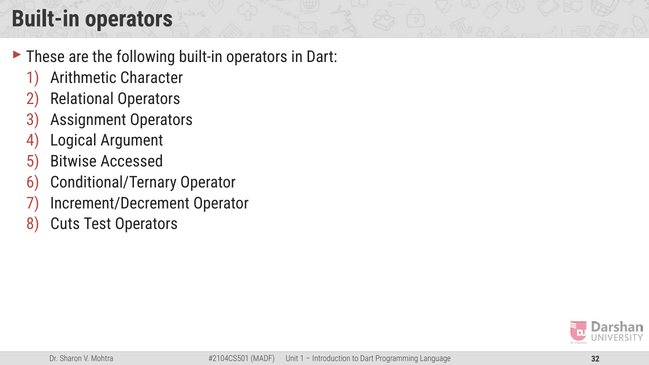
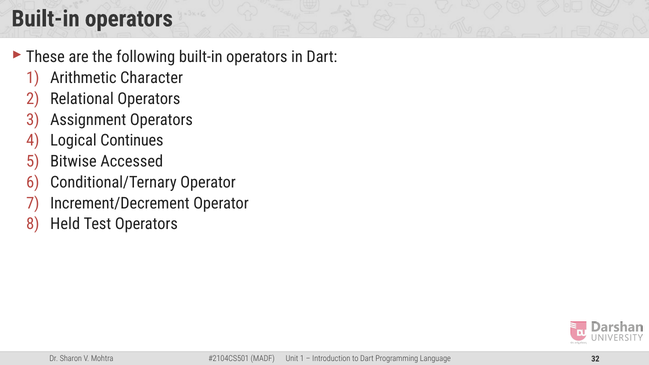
Argument: Argument -> Continues (132, 141)
Cuts: Cuts -> Held (65, 224)
